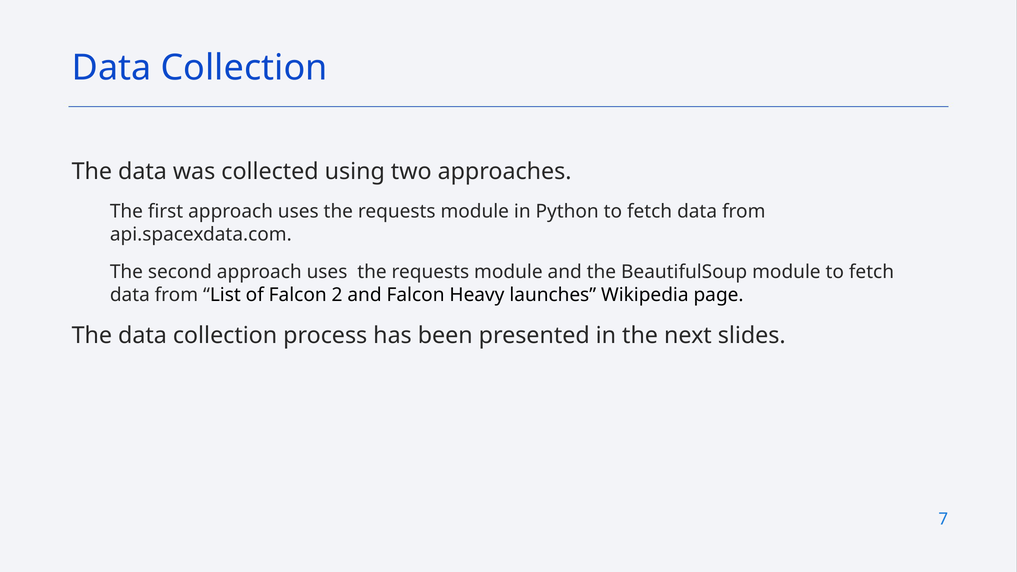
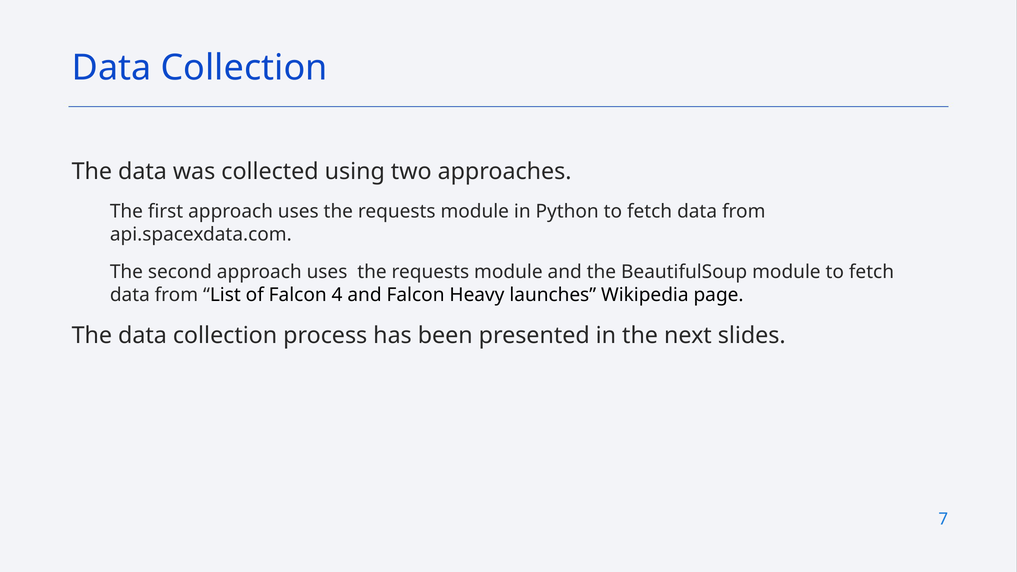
2: 2 -> 4 (337, 295)
